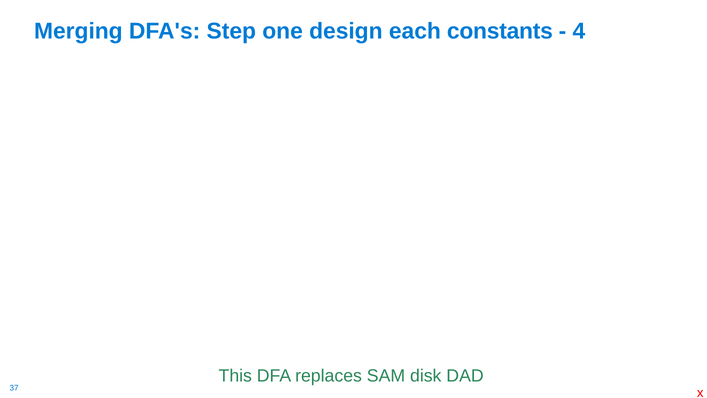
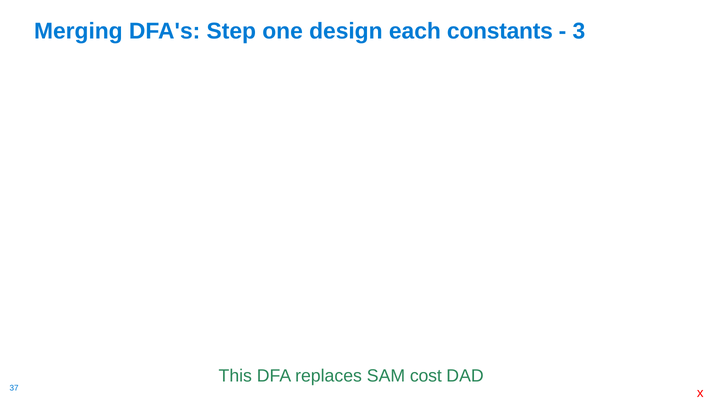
4: 4 -> 3 (579, 31)
disk: disk -> cost (426, 376)
